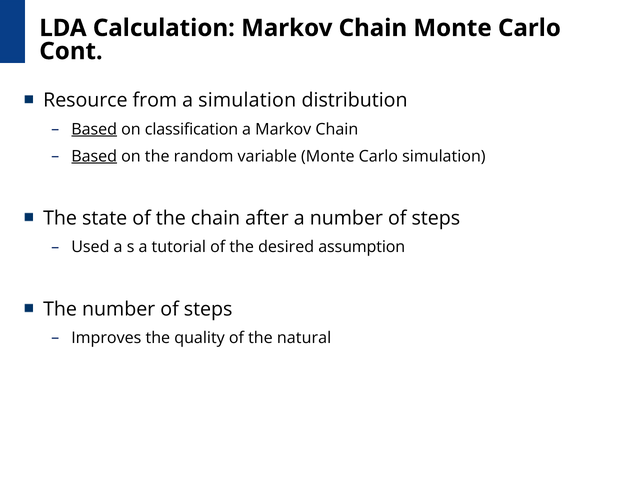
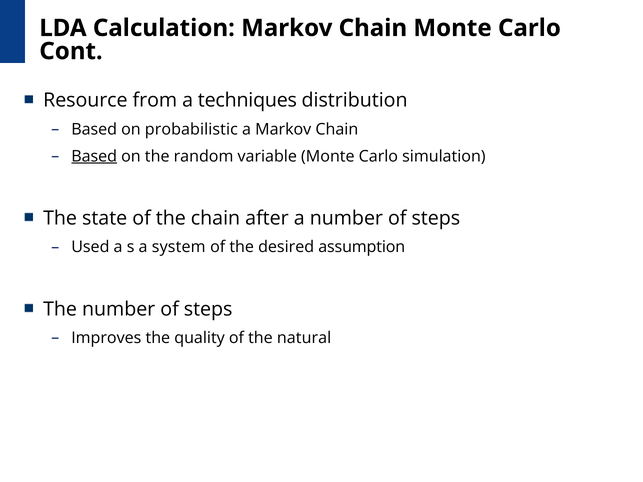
a simulation: simulation -> techniques (247, 101)
Based underline: present -> none (94, 129)
classification: classification -> probabilistic (191, 129)
tutorial: tutorial -> system (179, 247)
